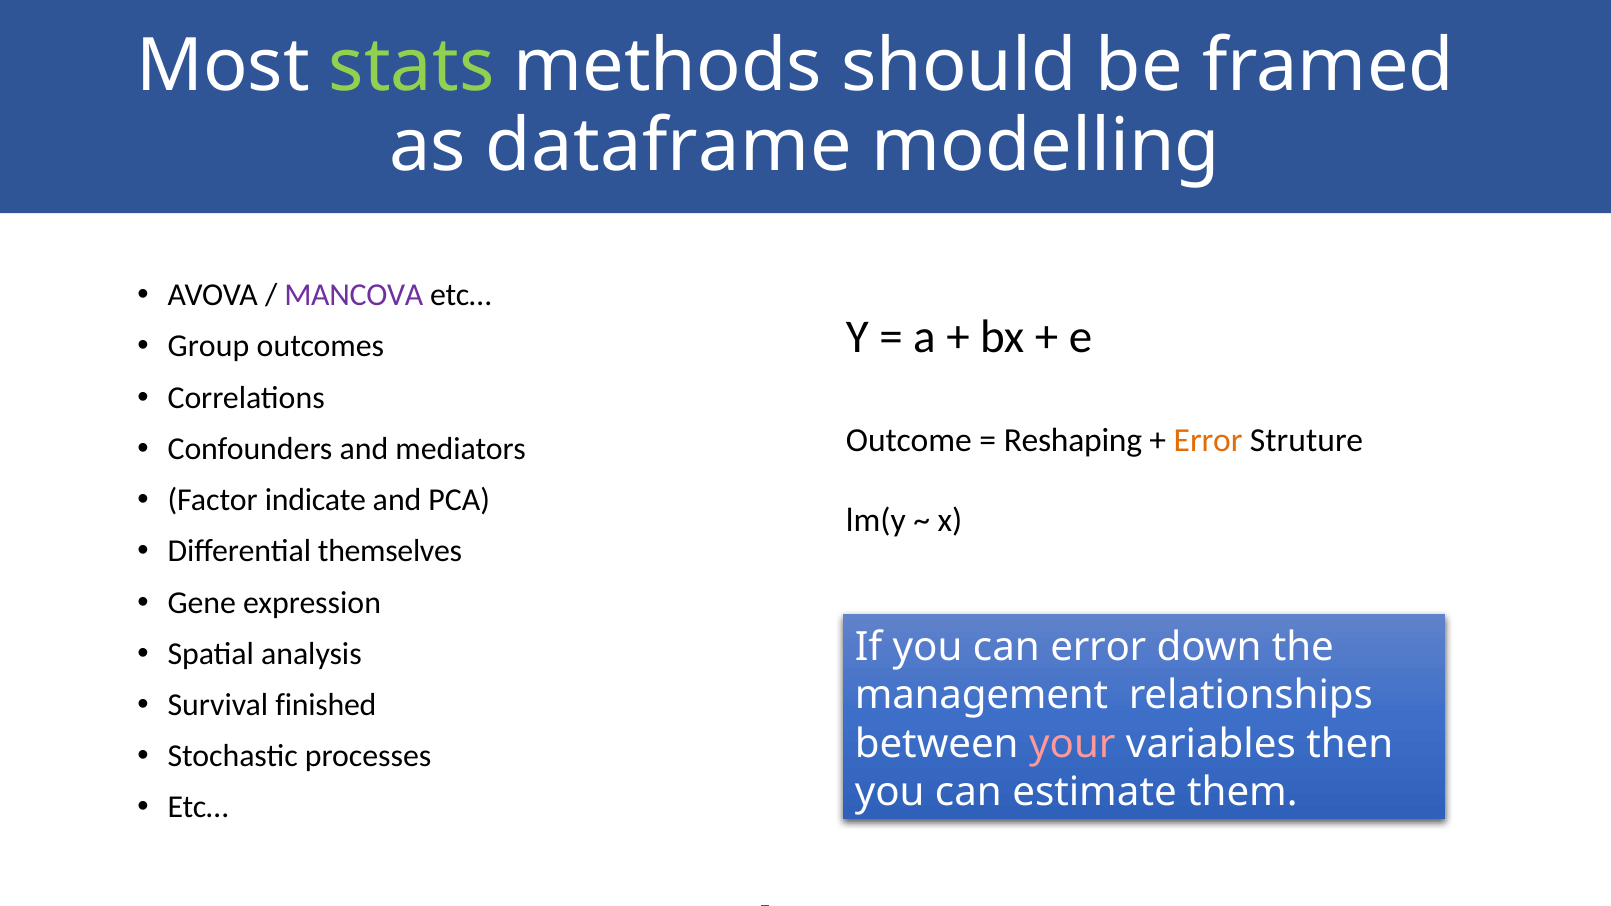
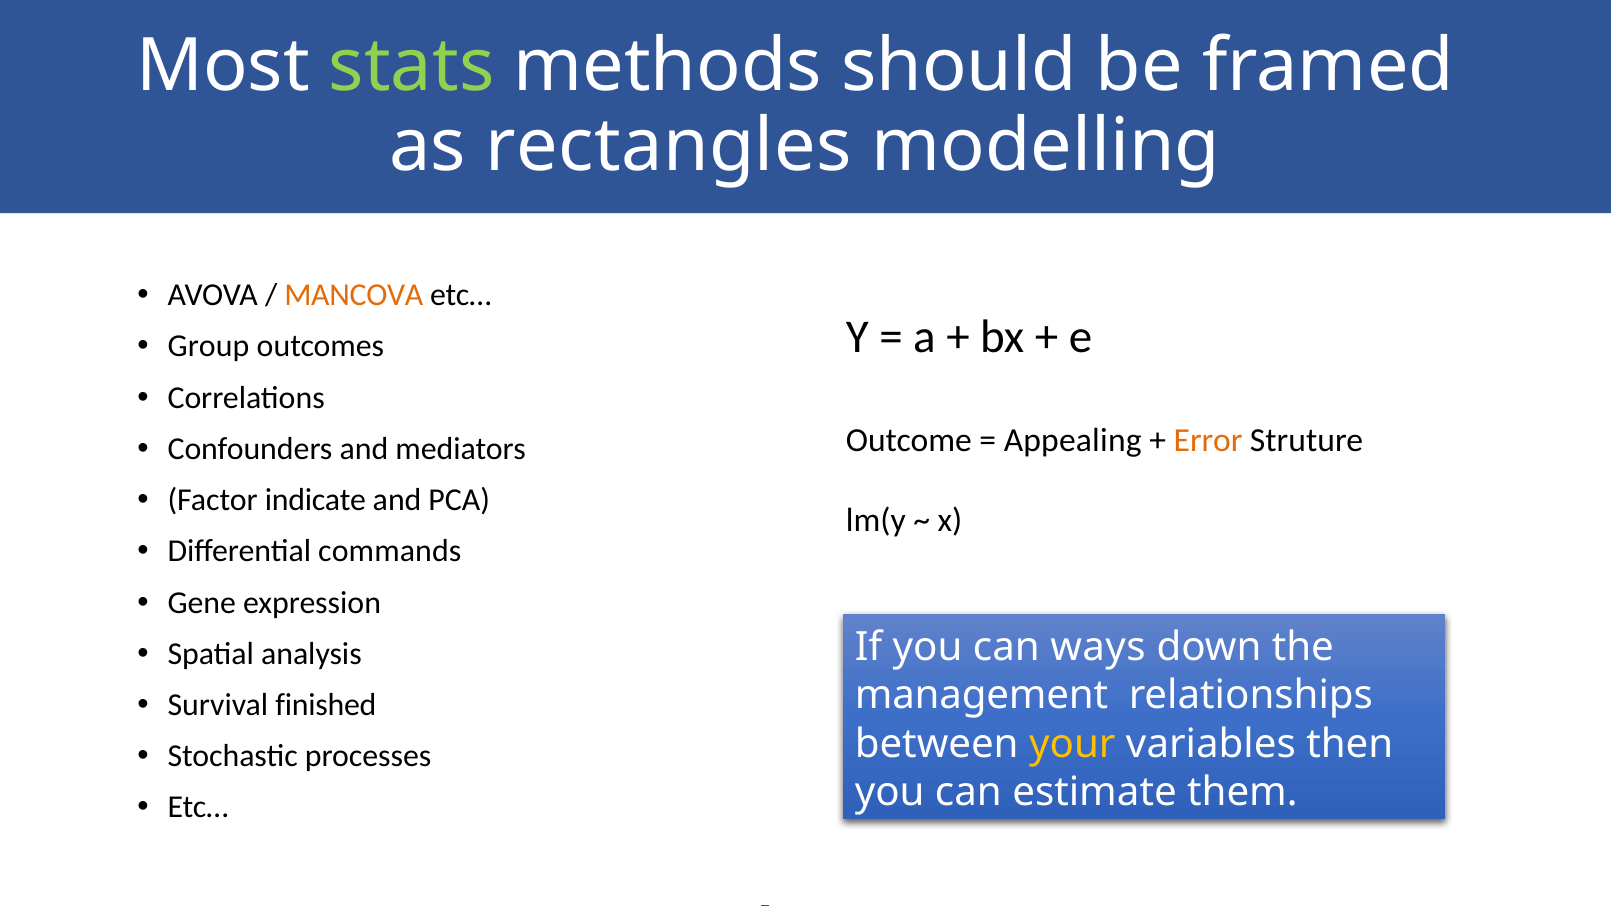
dataframe: dataframe -> rectangles (669, 146)
MANCOVA colour: purple -> orange (354, 295)
Reshaping: Reshaping -> Appealing (1073, 440)
themselves: themselves -> commands (390, 551)
can error: error -> ways (1098, 647)
your colour: pink -> yellow (1072, 744)
